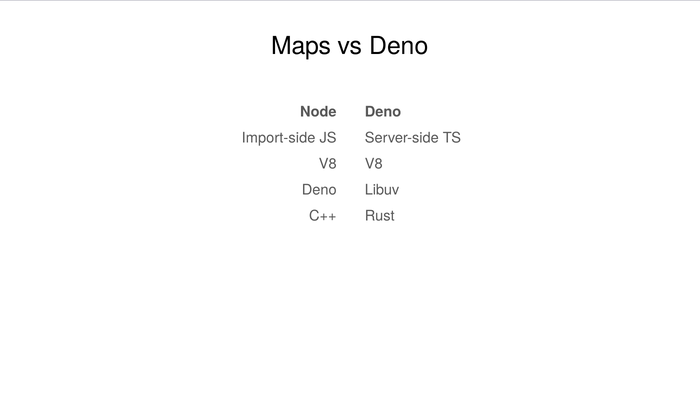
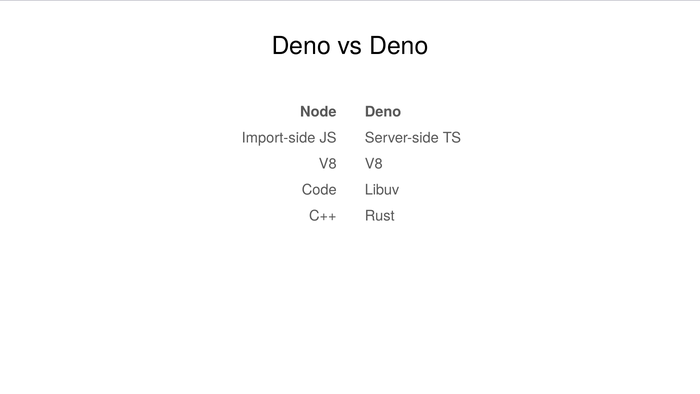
Maps: Maps -> Deno (301, 46)
Deno: Deno -> Code (319, 190)
